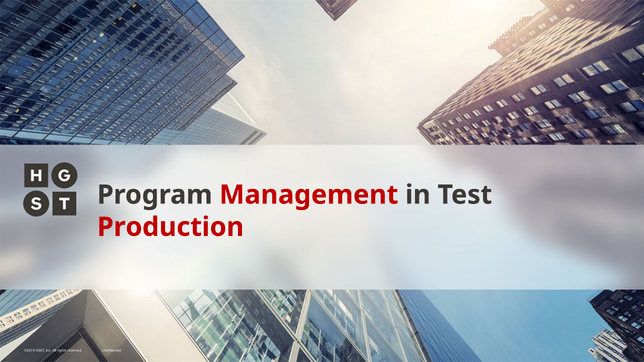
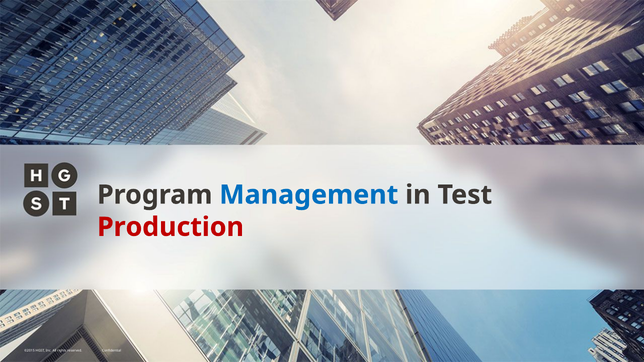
Management colour: red -> blue (309, 195)
